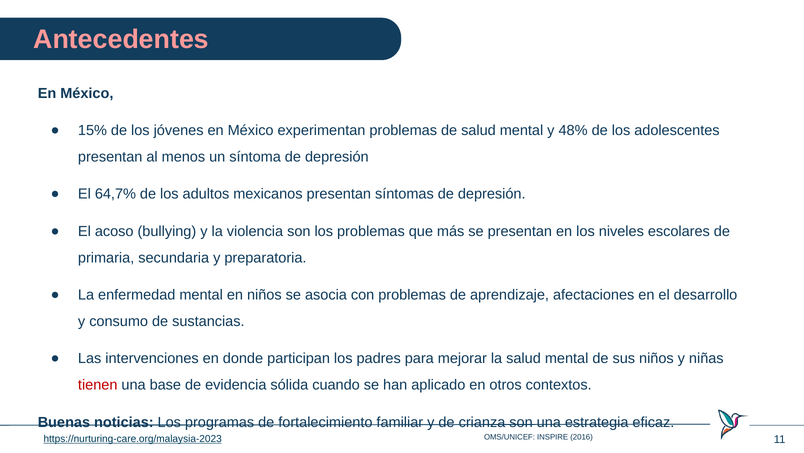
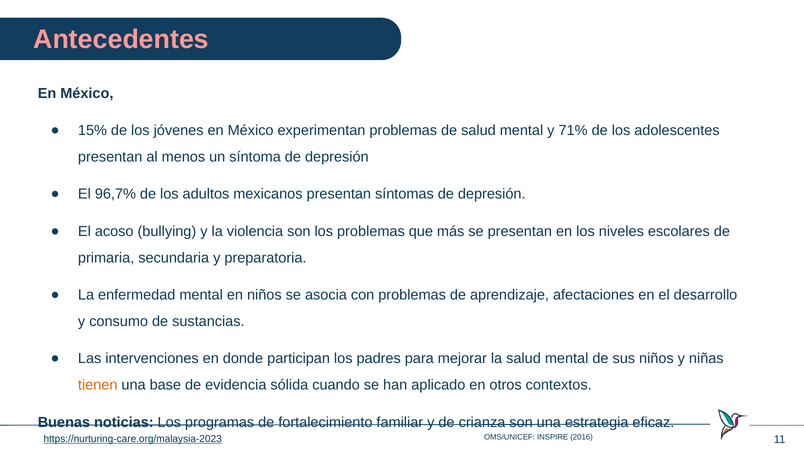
48%: 48% -> 71% (573, 130)
64,7%: 64,7% -> 96,7% (115, 194)
tienen colour: red -> orange (98, 384)
